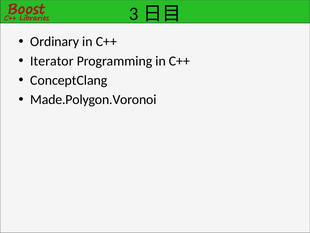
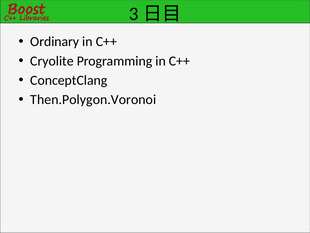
Iterator: Iterator -> Cryolite (52, 61)
Made.Polygon.Voronoi: Made.Polygon.Voronoi -> Then.Polygon.Voronoi (93, 99)
